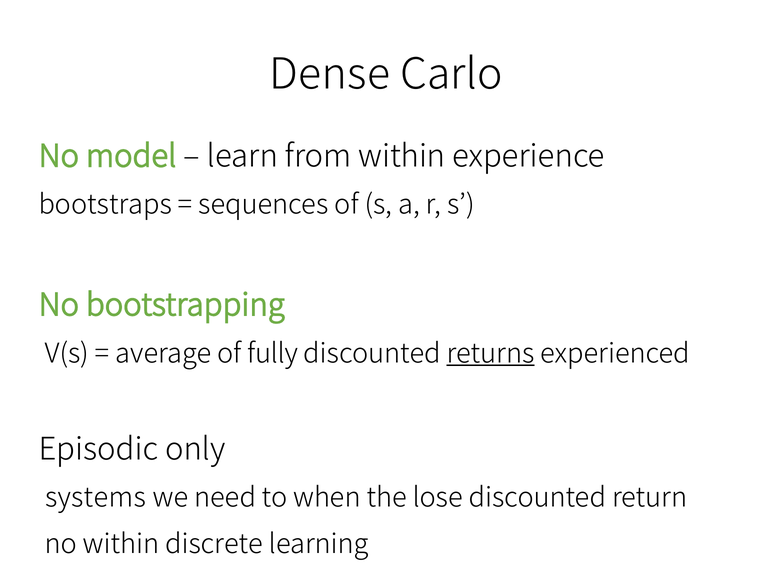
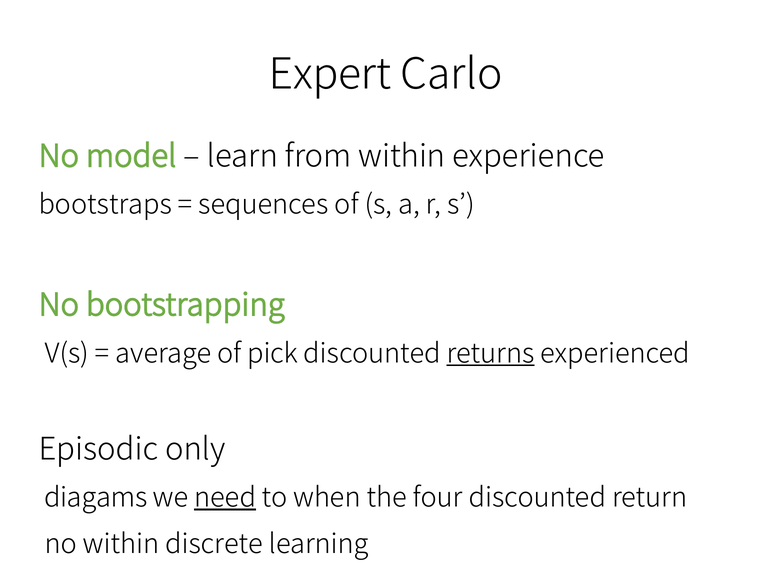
Dense: Dense -> Expert (330, 74)
fully: fully -> pick (273, 354)
systems: systems -> diagams (96, 498)
need underline: none -> present (225, 498)
lose: lose -> four (438, 498)
